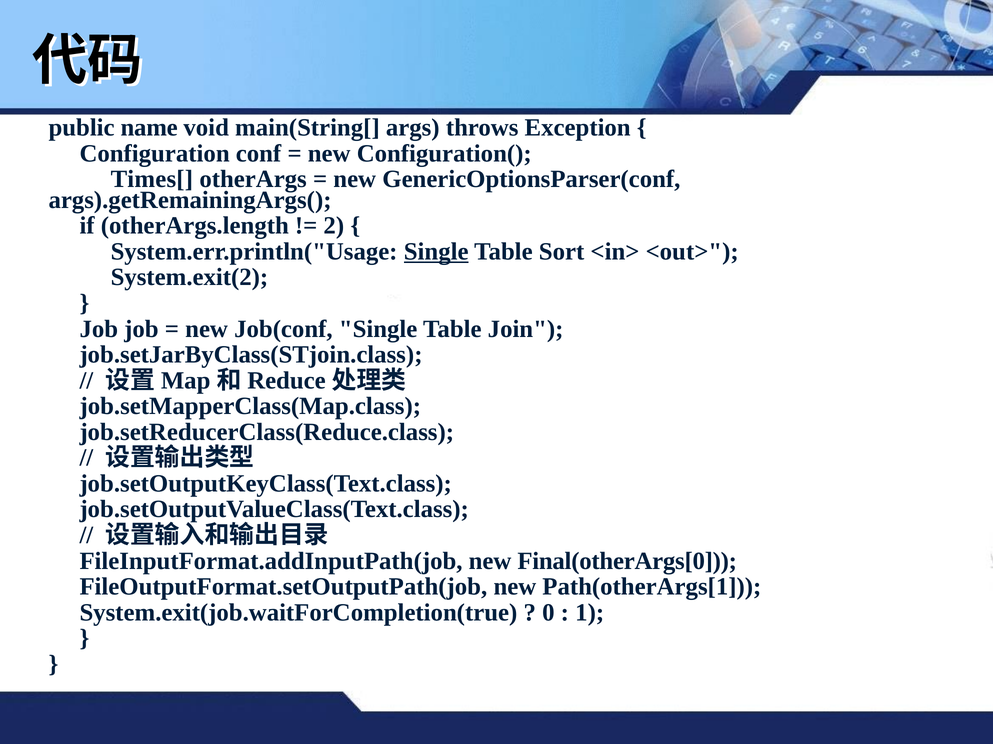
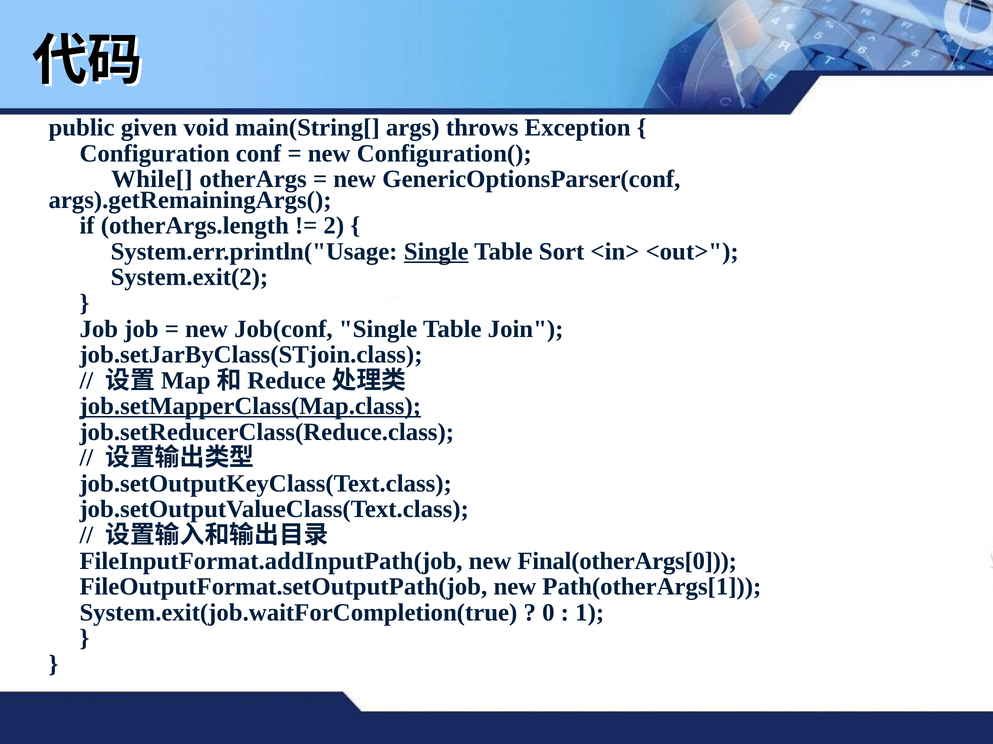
name: name -> given (149, 128)
Times[: Times[ -> While[ (152, 179)
job.setMapperClass(Map.class underline: none -> present (250, 407)
